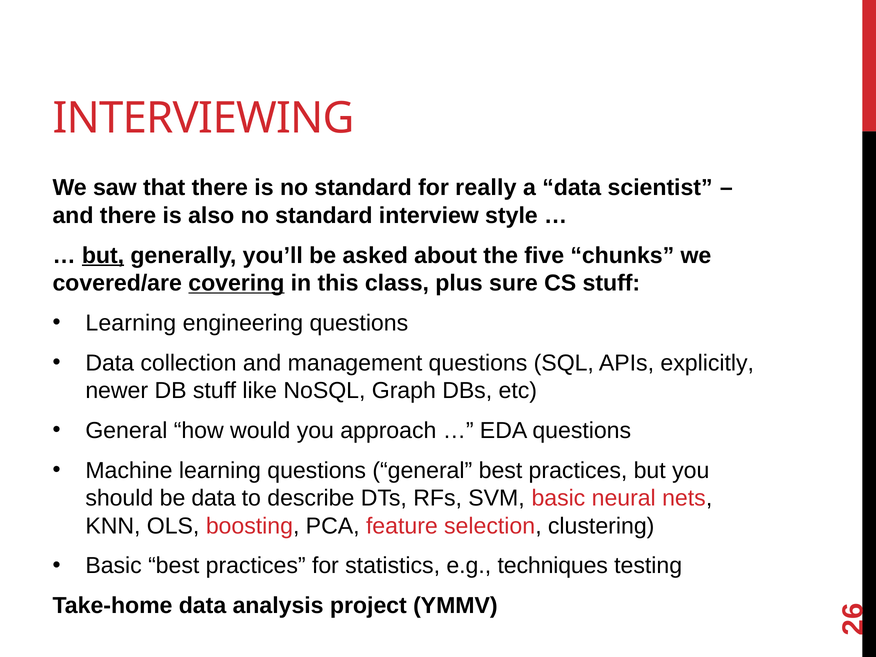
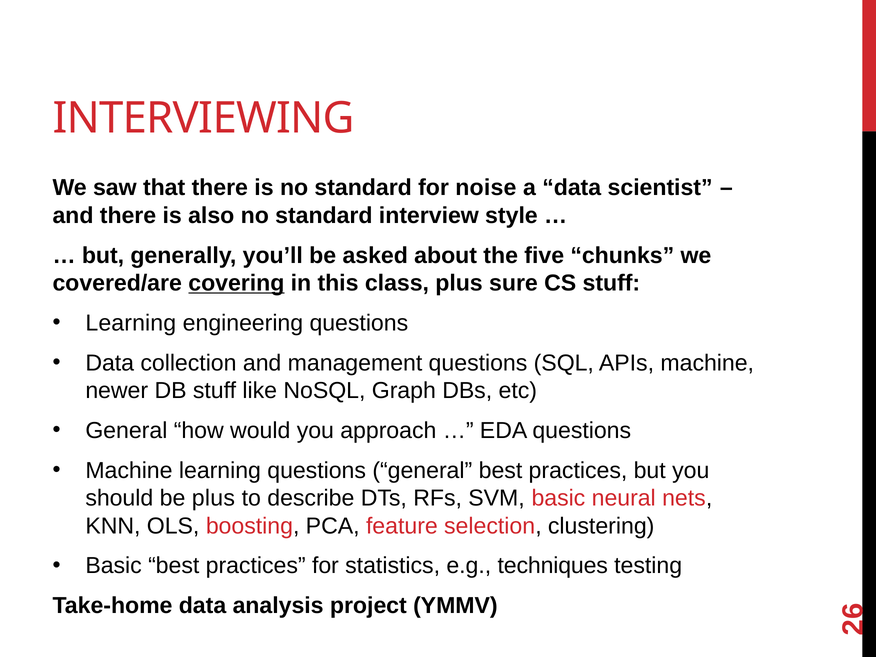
really: really -> noise (486, 188)
but underline: present -> none (103, 255)
APIs explicitly: explicitly -> machine (707, 363)
be data: data -> plus (213, 498)
